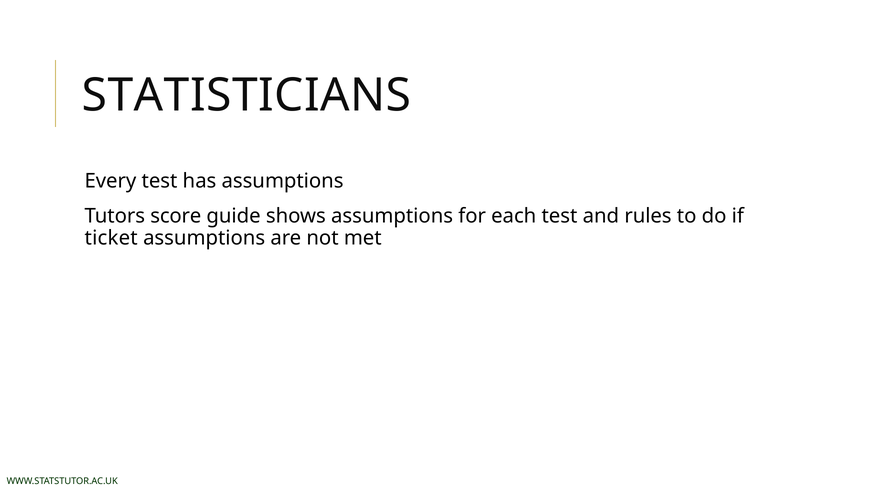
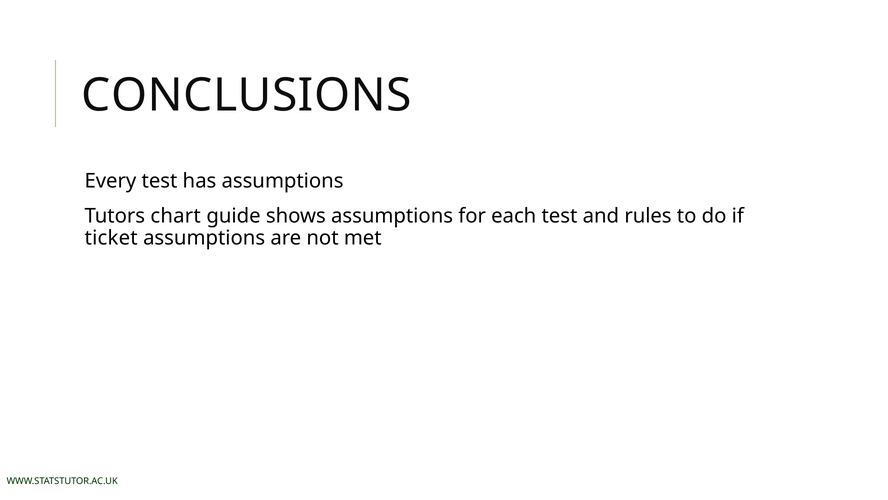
STATISTICIANS: STATISTICIANS -> CONCLUSIONS (247, 95)
score: score -> chart (176, 216)
